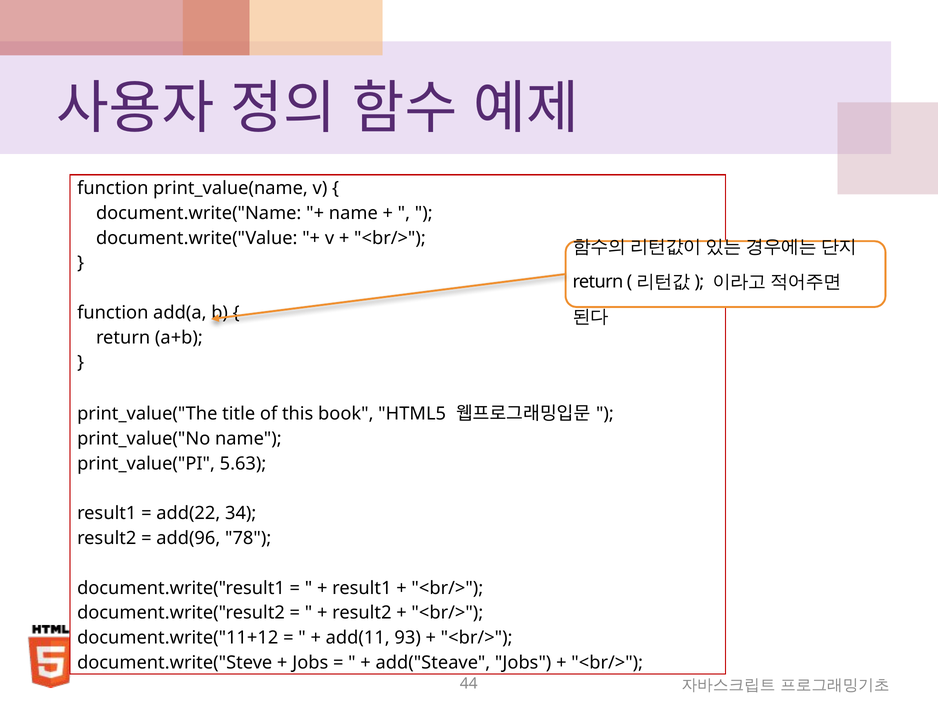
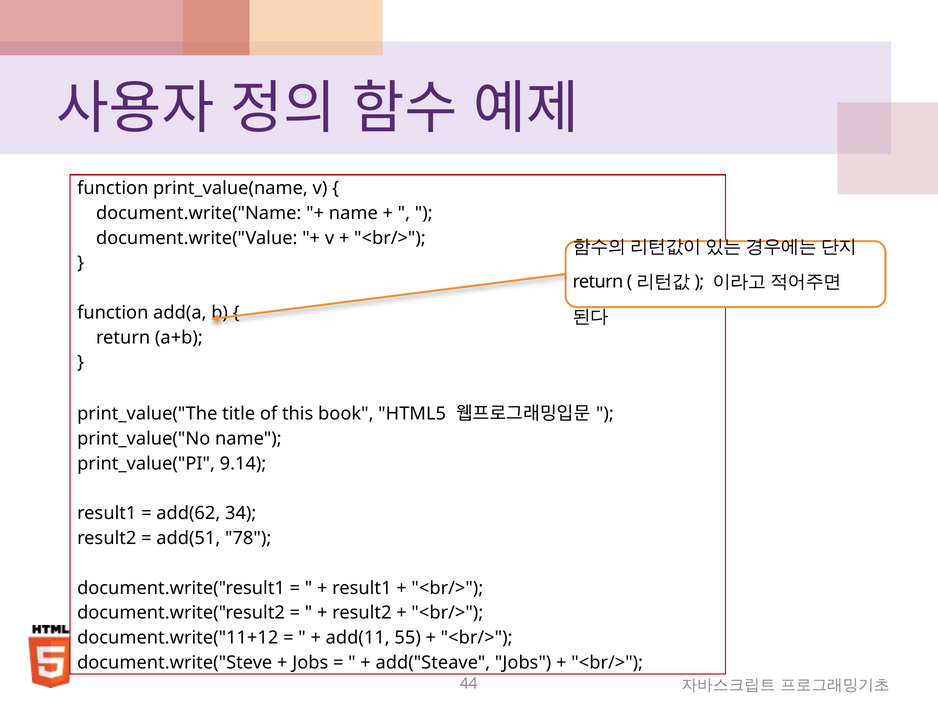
5.63: 5.63 -> 9.14 (243, 463)
add(22: add(22 -> add(62 (188, 513)
add(96: add(96 -> add(51 (188, 538)
93: 93 -> 55 (408, 637)
